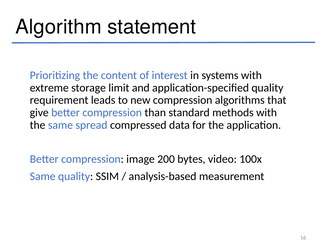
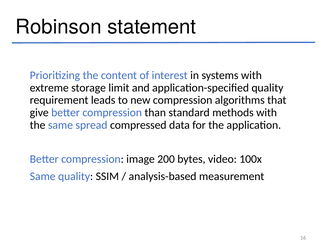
Algorithm: Algorithm -> Robinson (58, 27)
